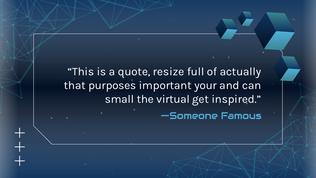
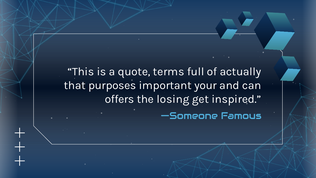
resize: resize -> terms (169, 71)
small: small -> offers (120, 99)
virtual: virtual -> losing (173, 99)
